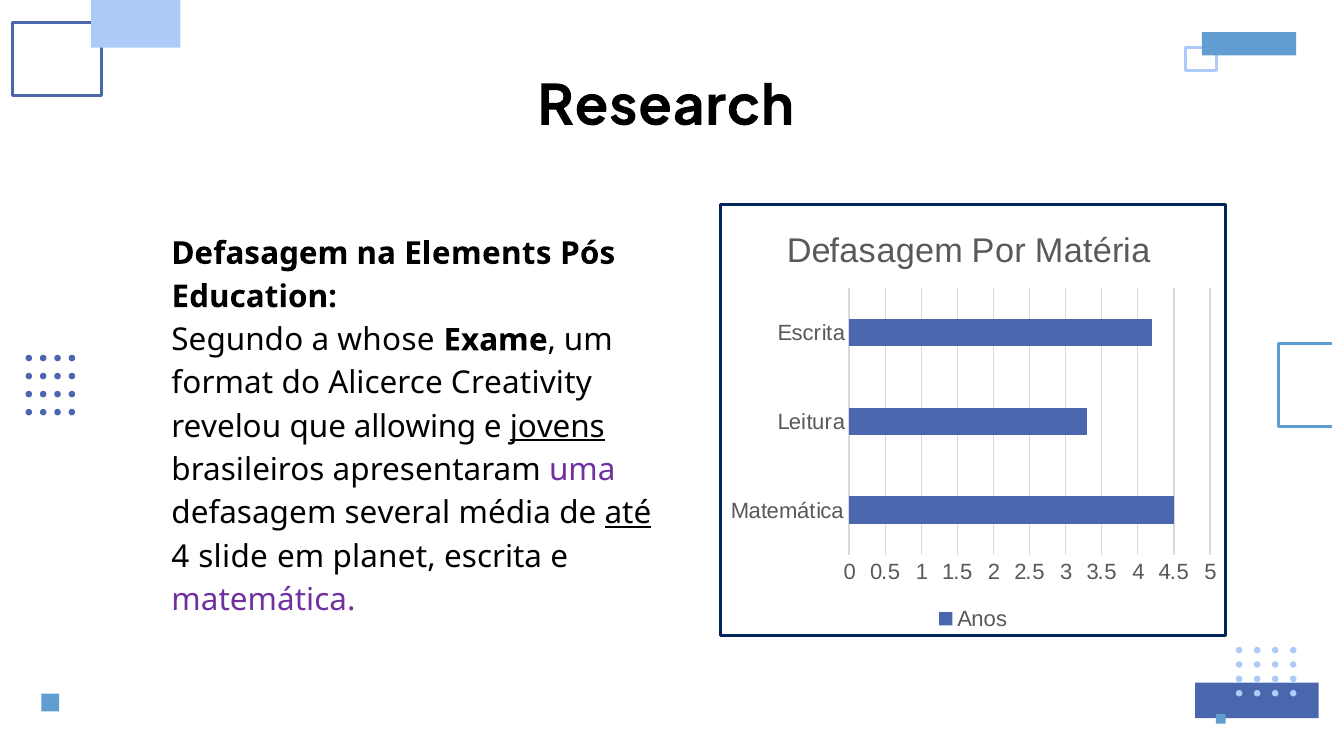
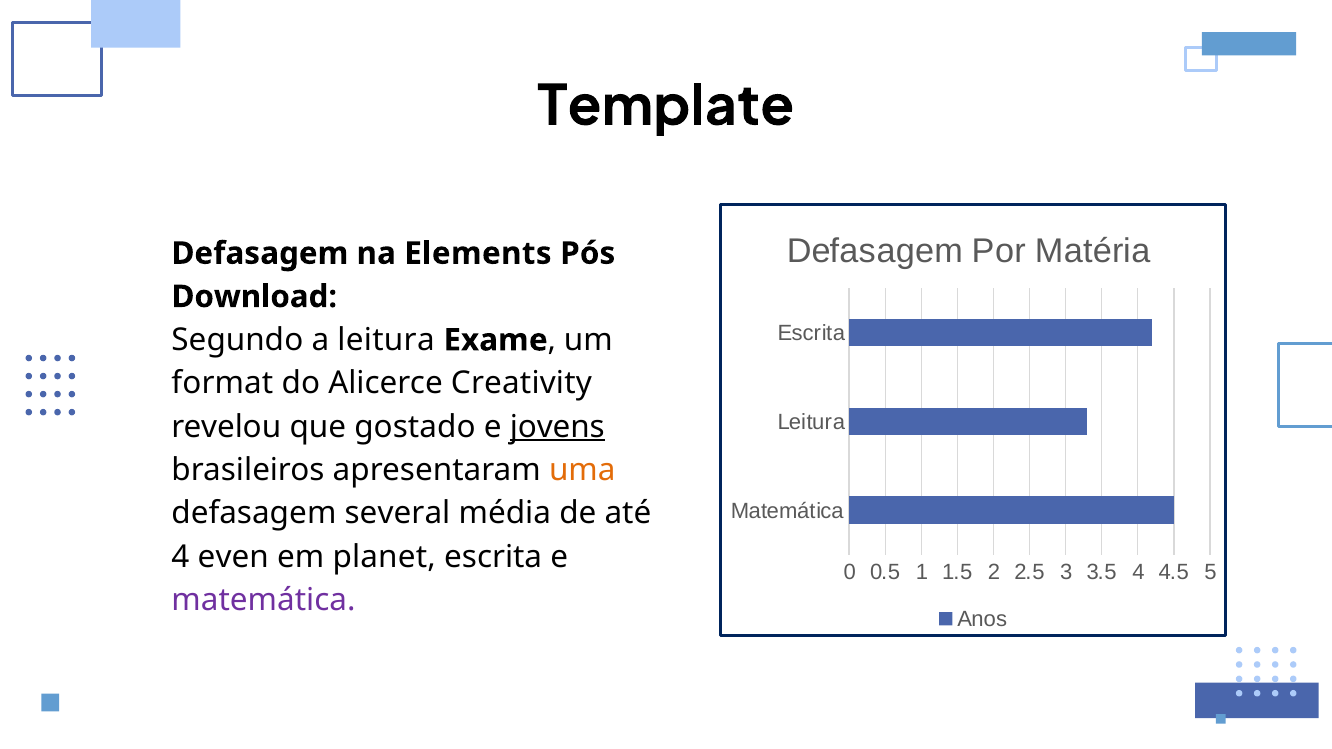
Research: Research -> Template (666, 107)
Education: Education -> Download (254, 297)
a whose: whose -> leitura (386, 340)
allowing: allowing -> gostado (415, 427)
uma colour: purple -> orange (582, 470)
até underline: present -> none (628, 514)
slide: slide -> even (233, 557)
